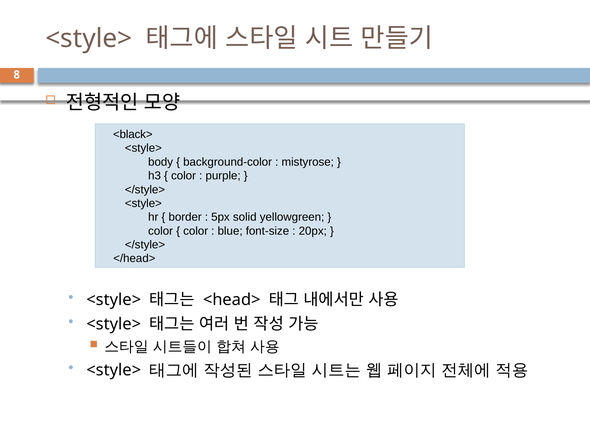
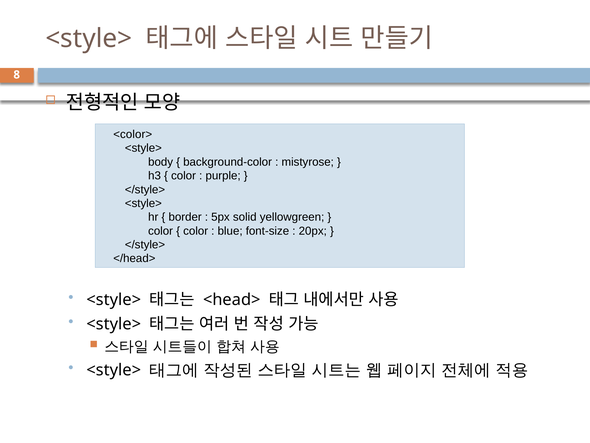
<black>: <black> -> <color> (133, 134)
